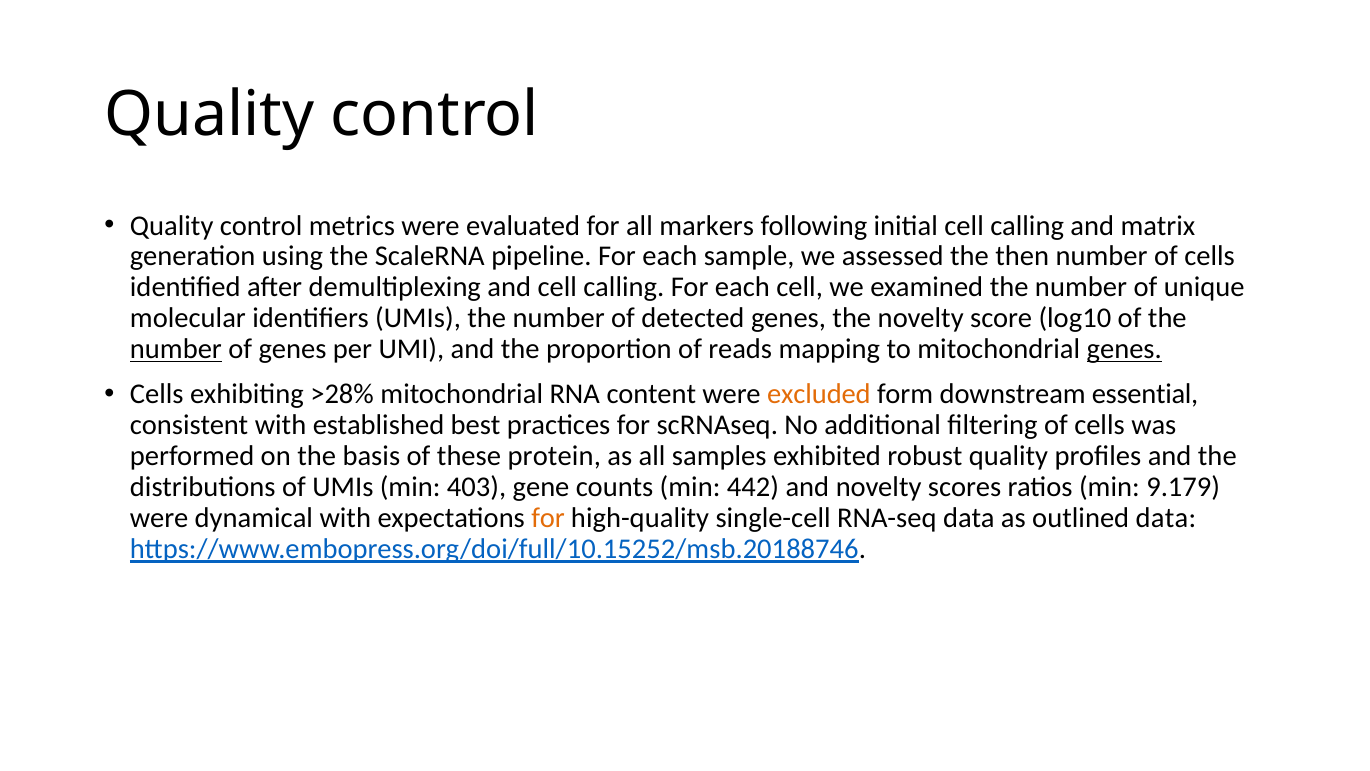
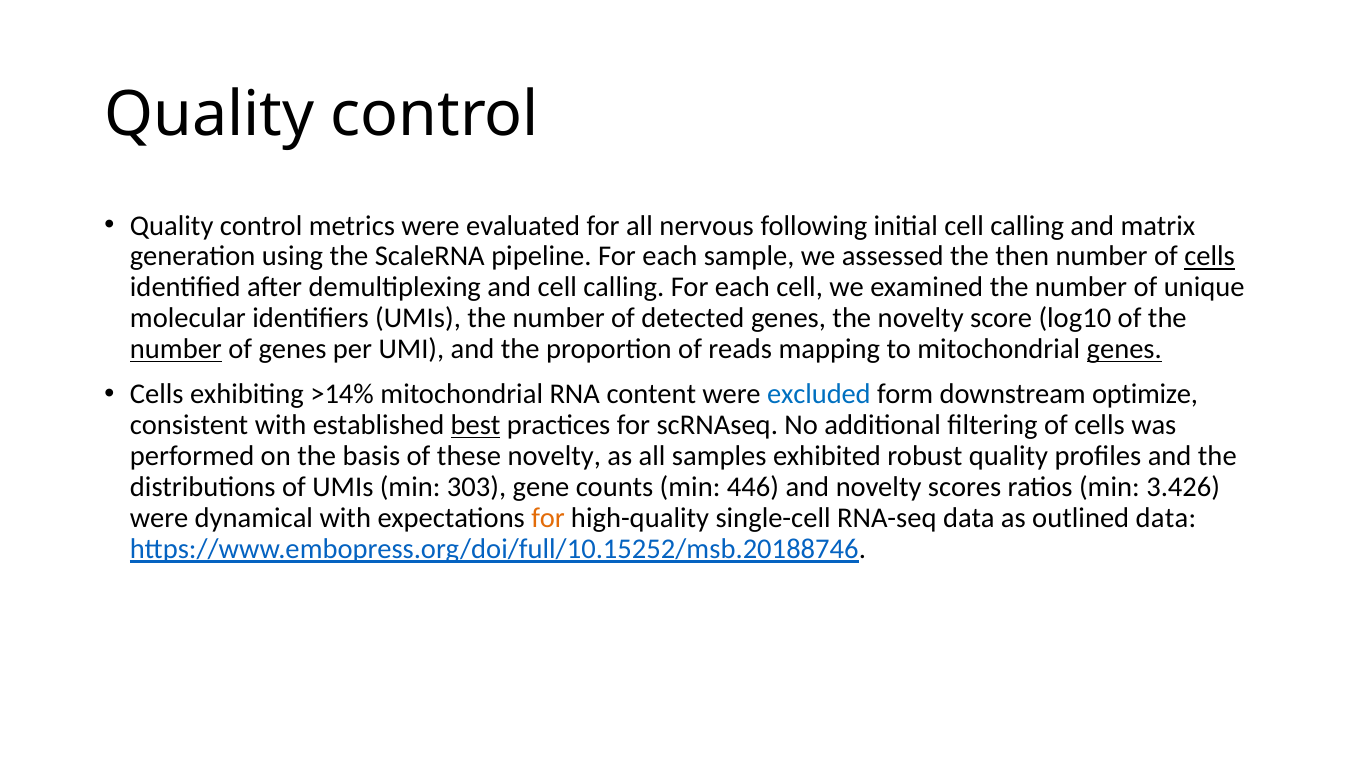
markers: markers -> nervous (707, 225)
cells underline: none -> present (1210, 256)
>28%: >28% -> >14% (342, 394)
excluded colour: orange -> blue (819, 394)
essential: essential -> optimize (1145, 394)
best underline: none -> present (476, 425)
these protein: protein -> novelty (554, 456)
403: 403 -> 303 (477, 487)
442: 442 -> 446 (753, 487)
9.179: 9.179 -> 3.426 (1183, 487)
